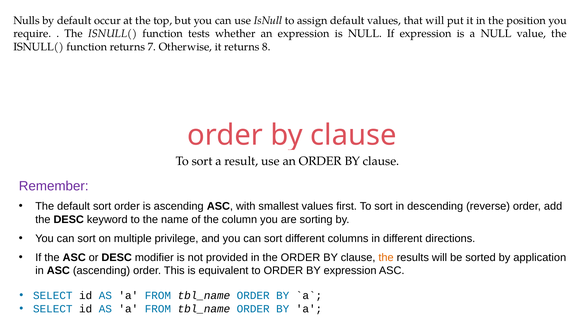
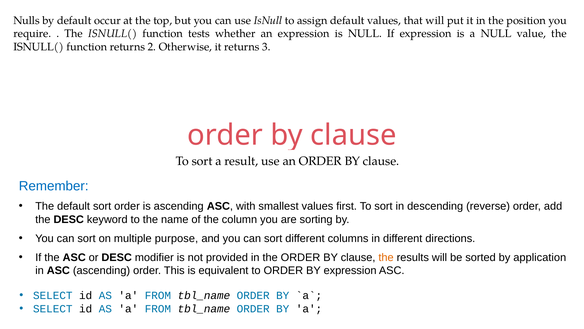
7: 7 -> 2 (152, 47)
8: 8 -> 3 (266, 47)
Remember colour: purple -> blue (54, 186)
privilege: privilege -> purpose (176, 238)
